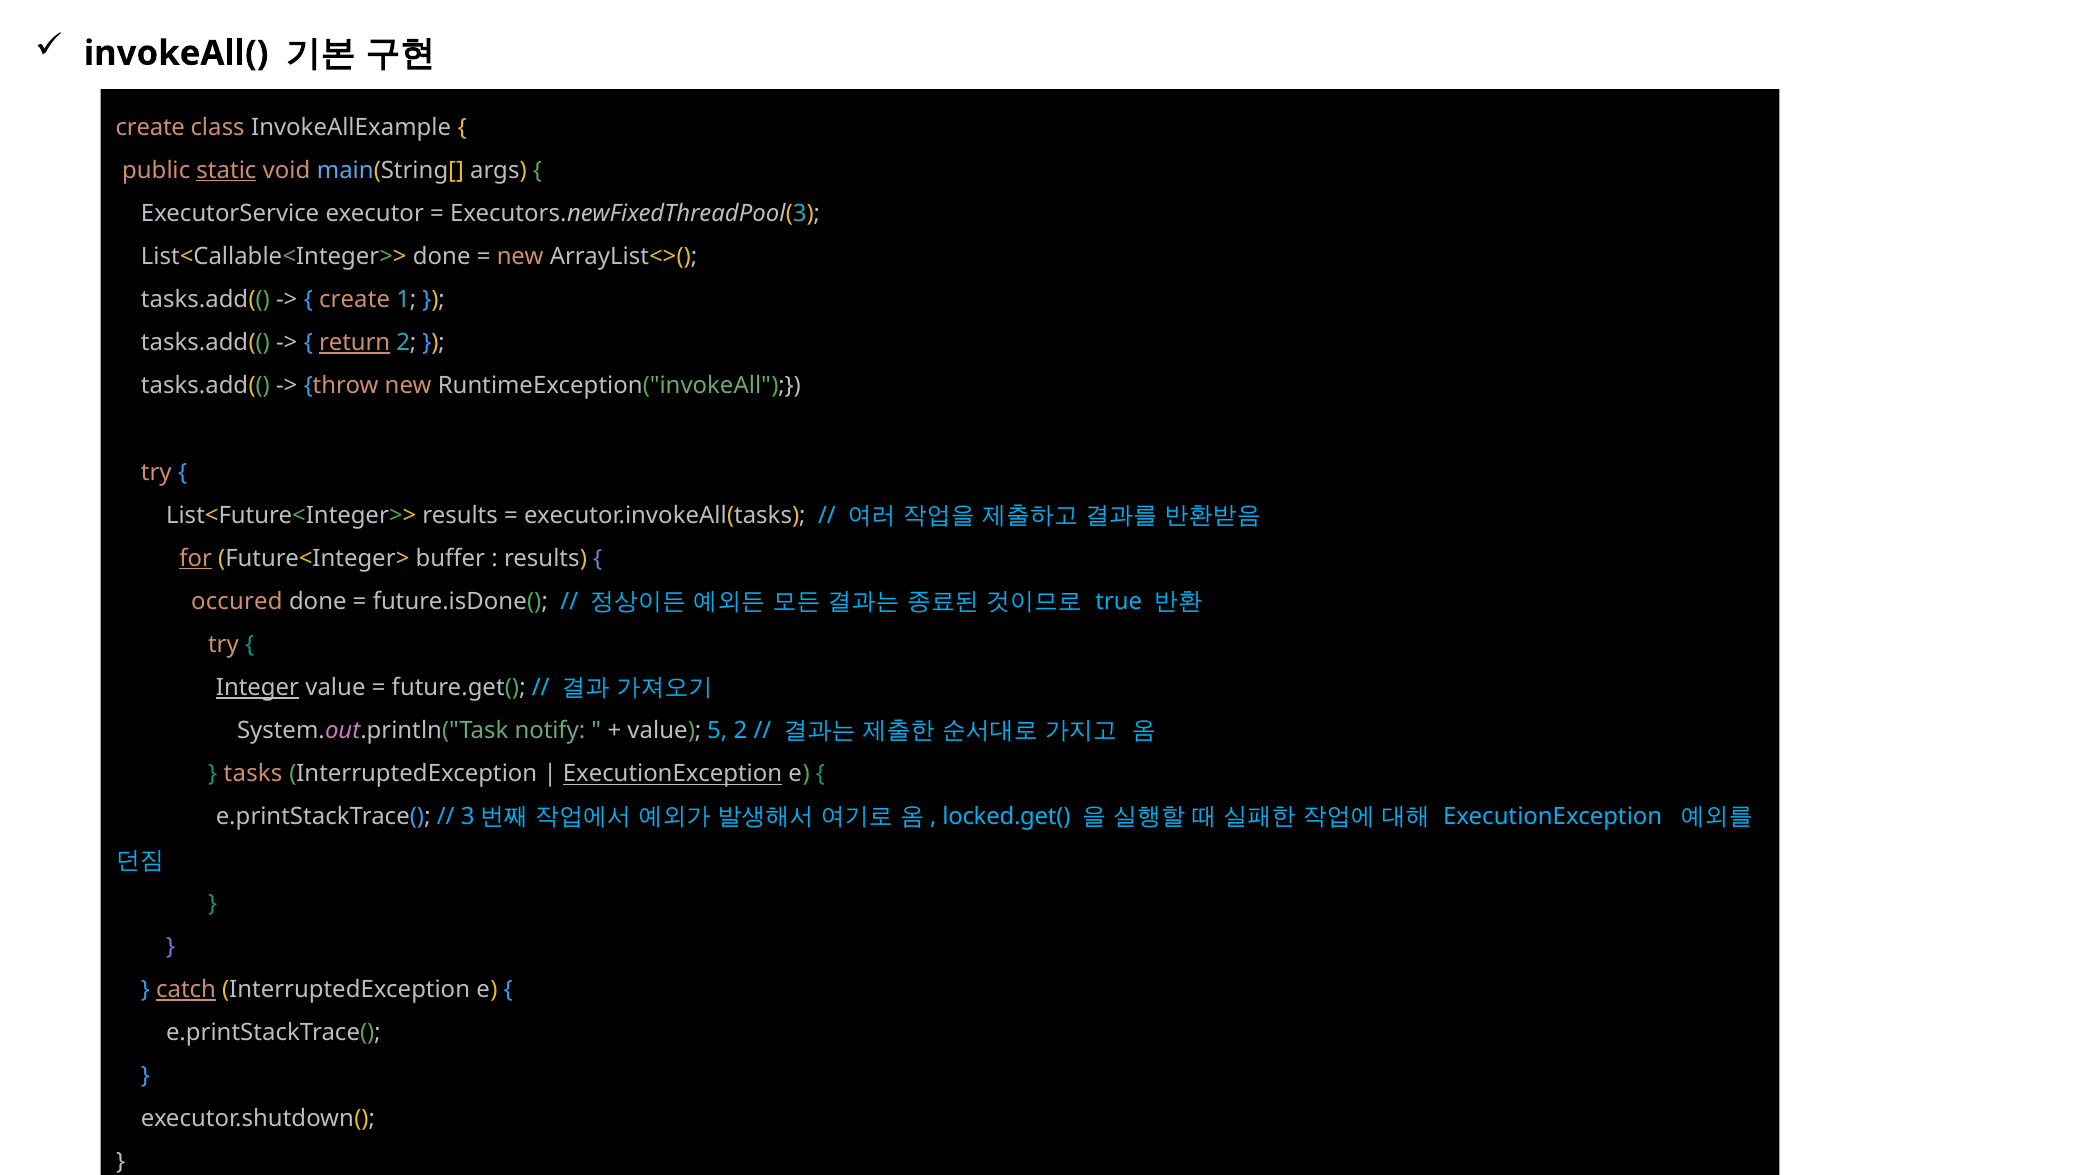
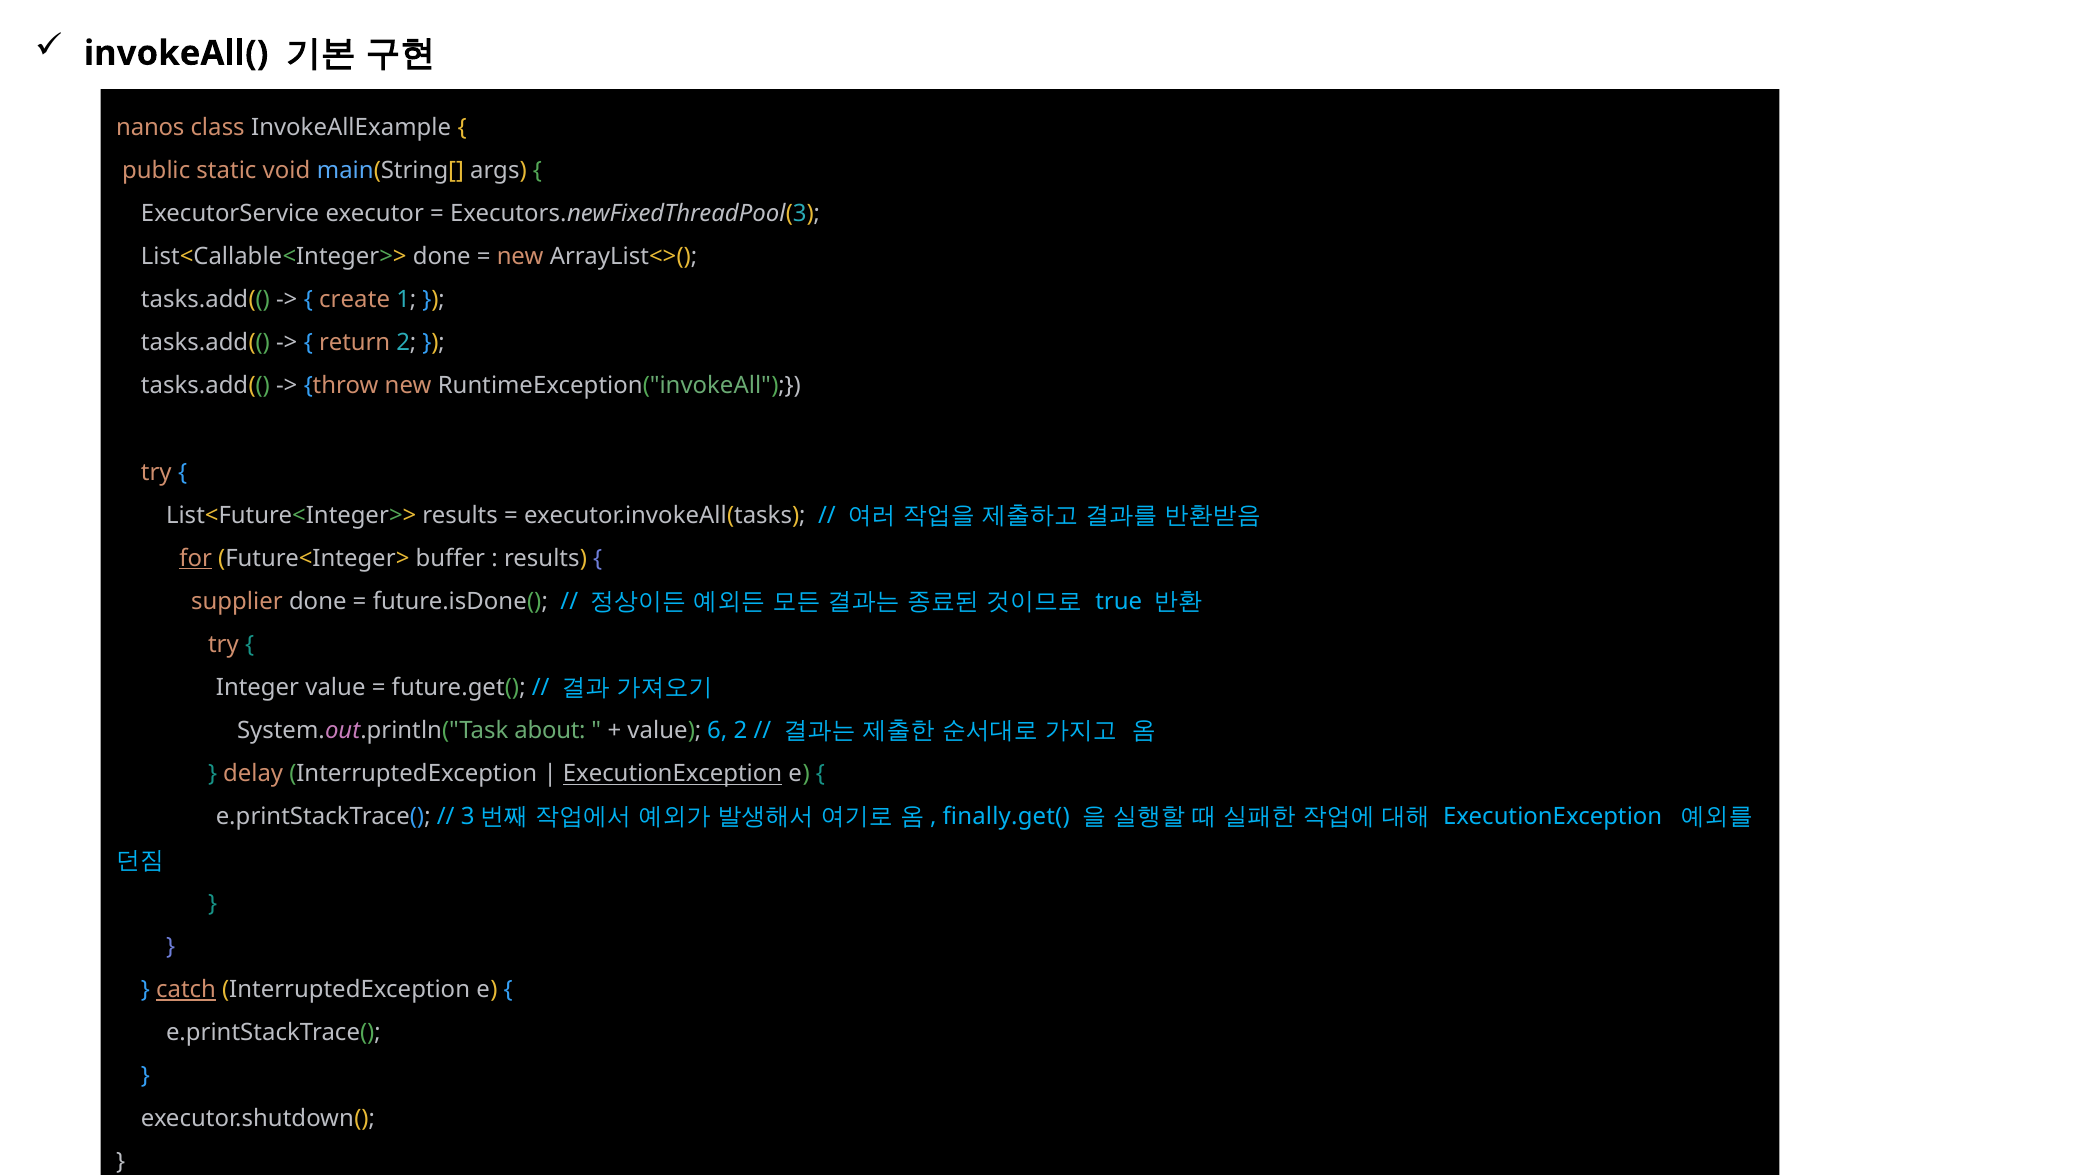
create: create -> nanos (150, 127)
static underline: present -> none (226, 170)
return underline: present -> none (355, 343)
occured: occured -> supplier (237, 602)
Integer underline: present -> none (258, 688)
notify: notify -> about (550, 731)
5: 5 -> 6 (717, 731)
tasks: tasks -> delay (253, 774)
locked.get(: locked.get( -> finally.get( (1006, 817)
